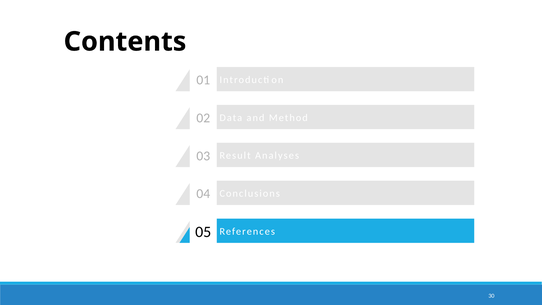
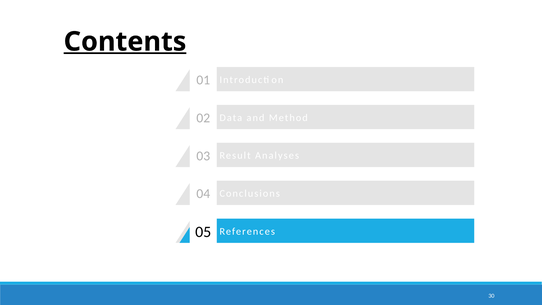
Contents underline: none -> present (125, 42)
